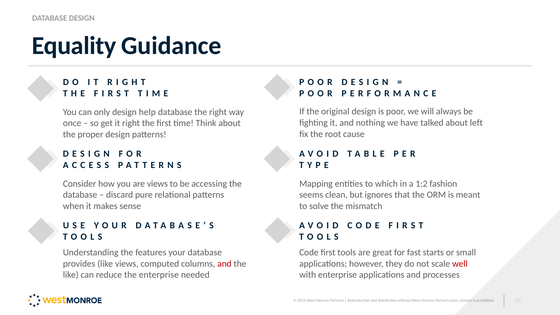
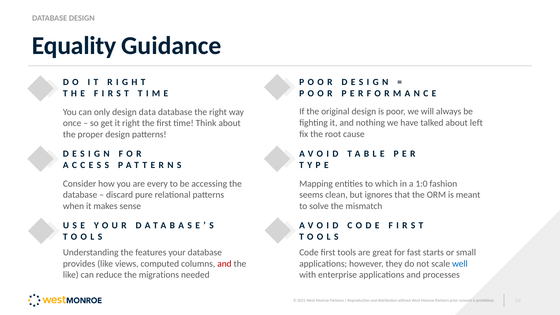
help: help -> data (147, 112)
are views: views -> every (157, 184)
1:2: 1:2 -> 1:0 (422, 184)
well colour: red -> blue (460, 264)
the enterprise: enterprise -> migrations (159, 275)
